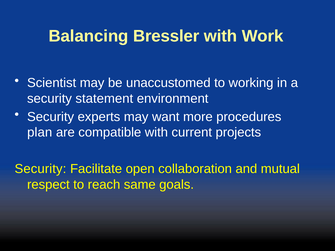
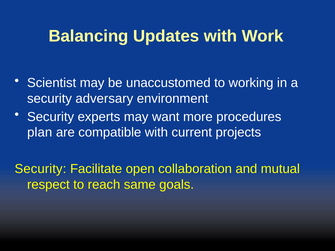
Bressler: Bressler -> Updates (166, 36)
statement: statement -> adversary (104, 99)
